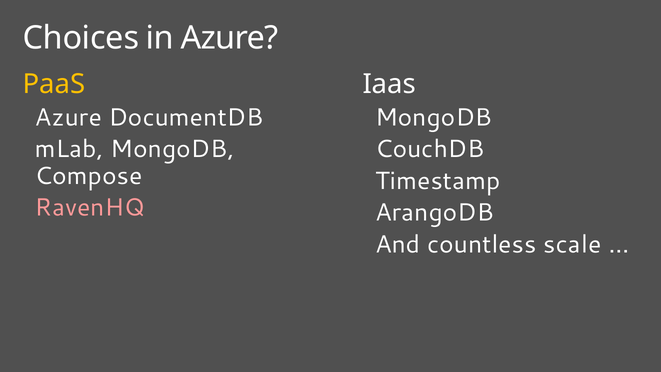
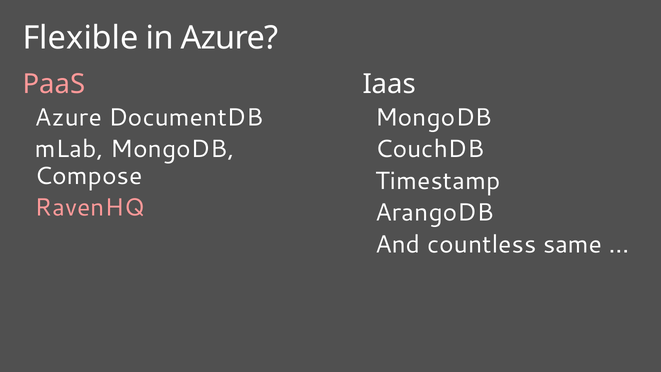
Choices: Choices -> Flexible (81, 38)
PaaS colour: yellow -> pink (54, 84)
scale: scale -> same (573, 244)
